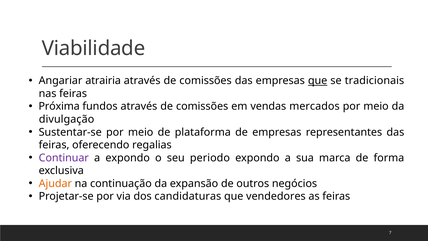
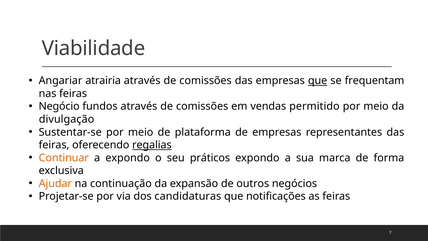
tradicionais: tradicionais -> frequentam (375, 81)
Próxima: Próxima -> Negócio (59, 106)
mercados: mercados -> permitido (314, 106)
regalias underline: none -> present (152, 145)
Continuar colour: purple -> orange (64, 158)
periodo: periodo -> práticos (210, 158)
vendedores: vendedores -> notificações (276, 196)
